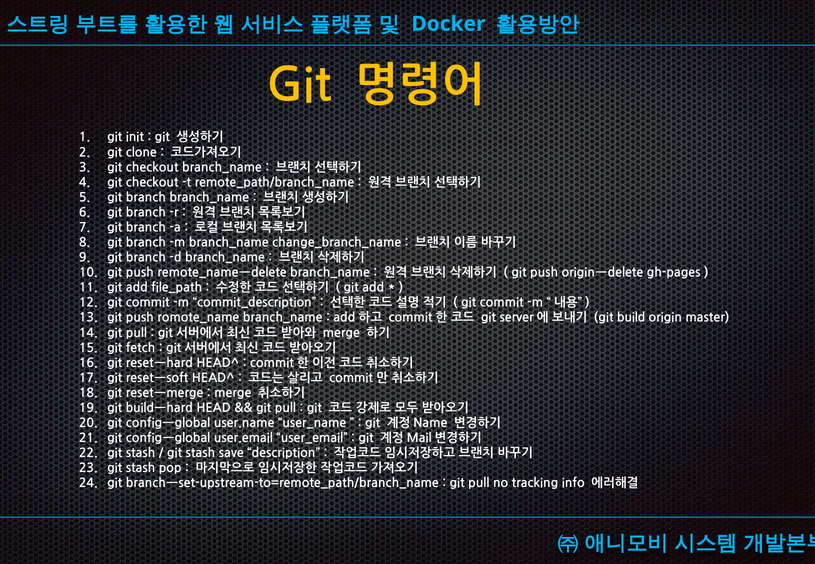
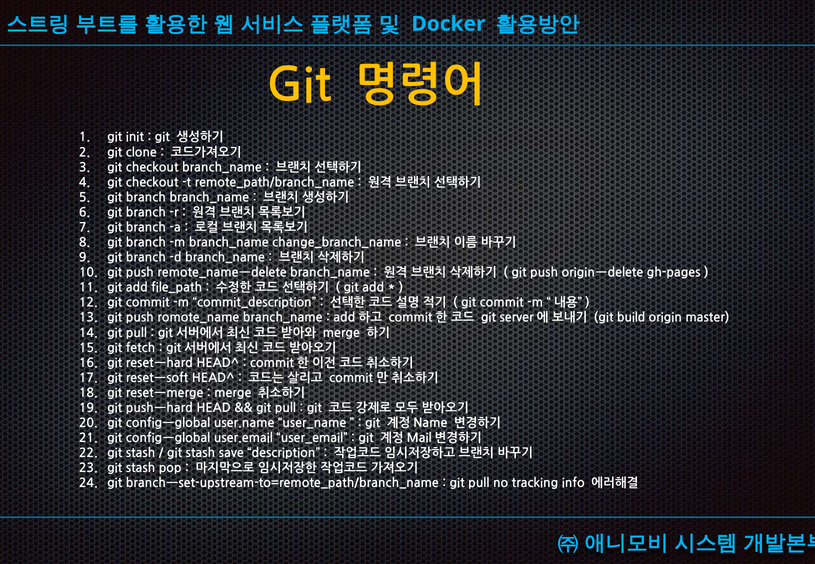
build: build -> push (140, 408)
